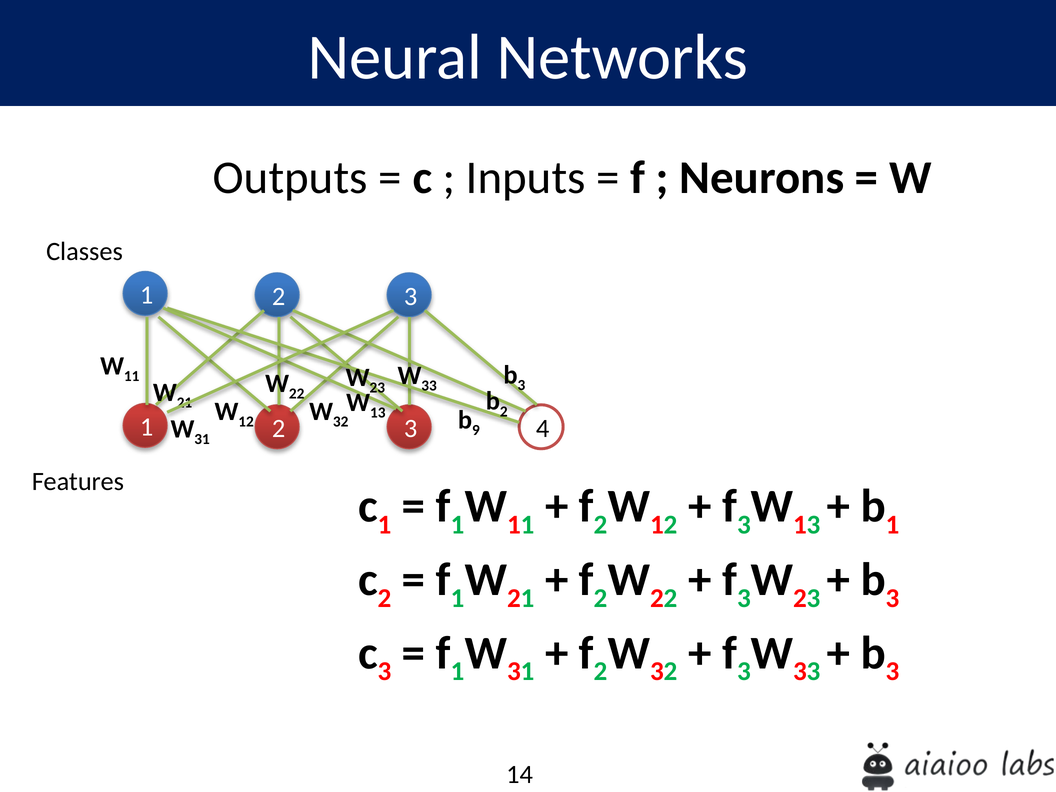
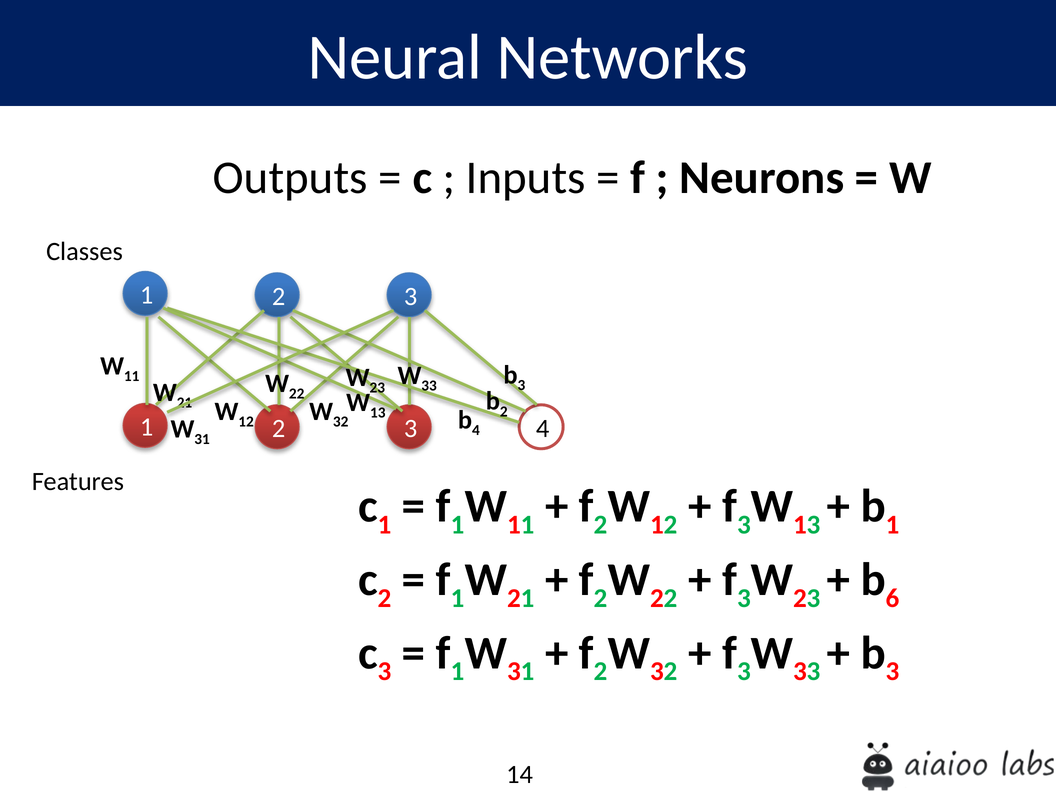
9: 9 -> 4 (476, 430)
3: 3 -> 6 (893, 598)
